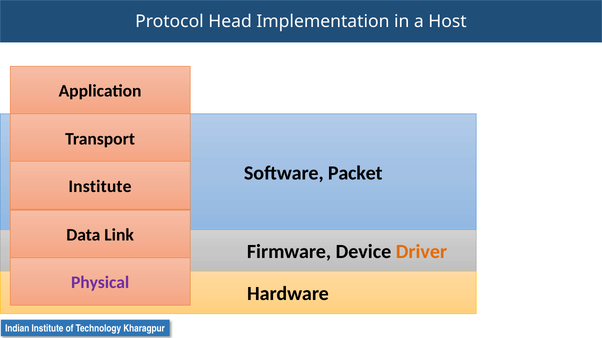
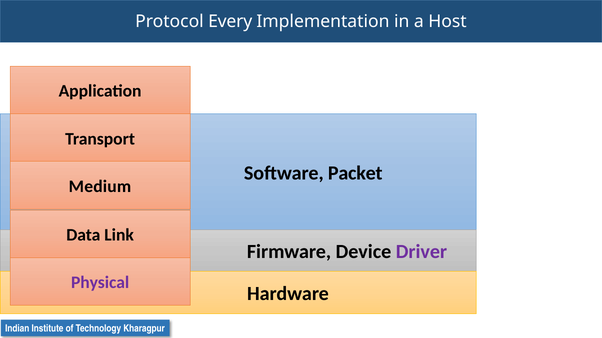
Head: Head -> Every (230, 21)
Institute: Institute -> Medium (100, 187)
Driver colour: orange -> purple (421, 252)
